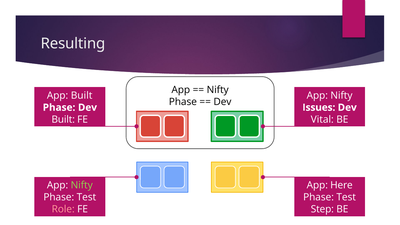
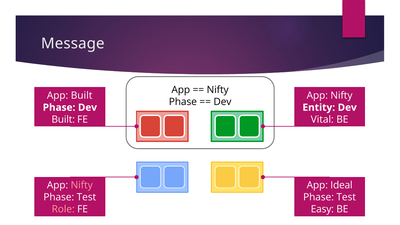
Resulting: Resulting -> Message (73, 43)
Issues: Issues -> Entity (319, 107)
Nifty colour: light green -> pink (82, 185)
Here: Here -> Ideal (341, 185)
Step: Step -> Easy (322, 209)
